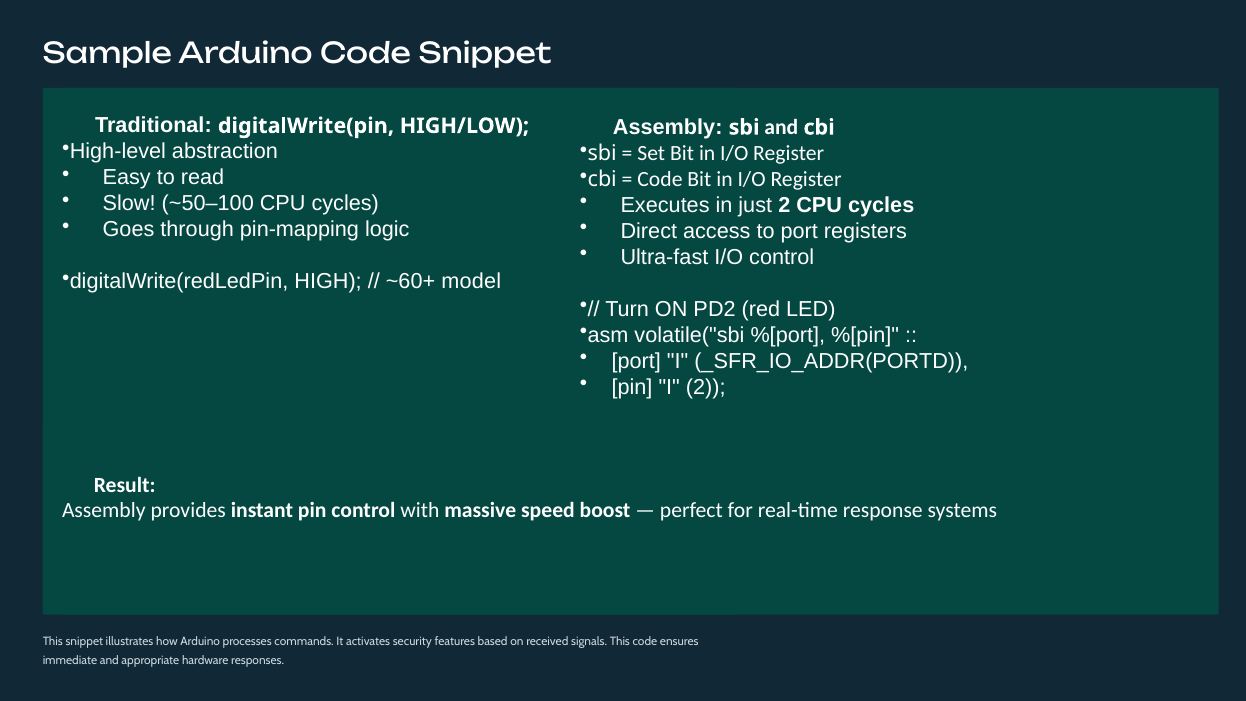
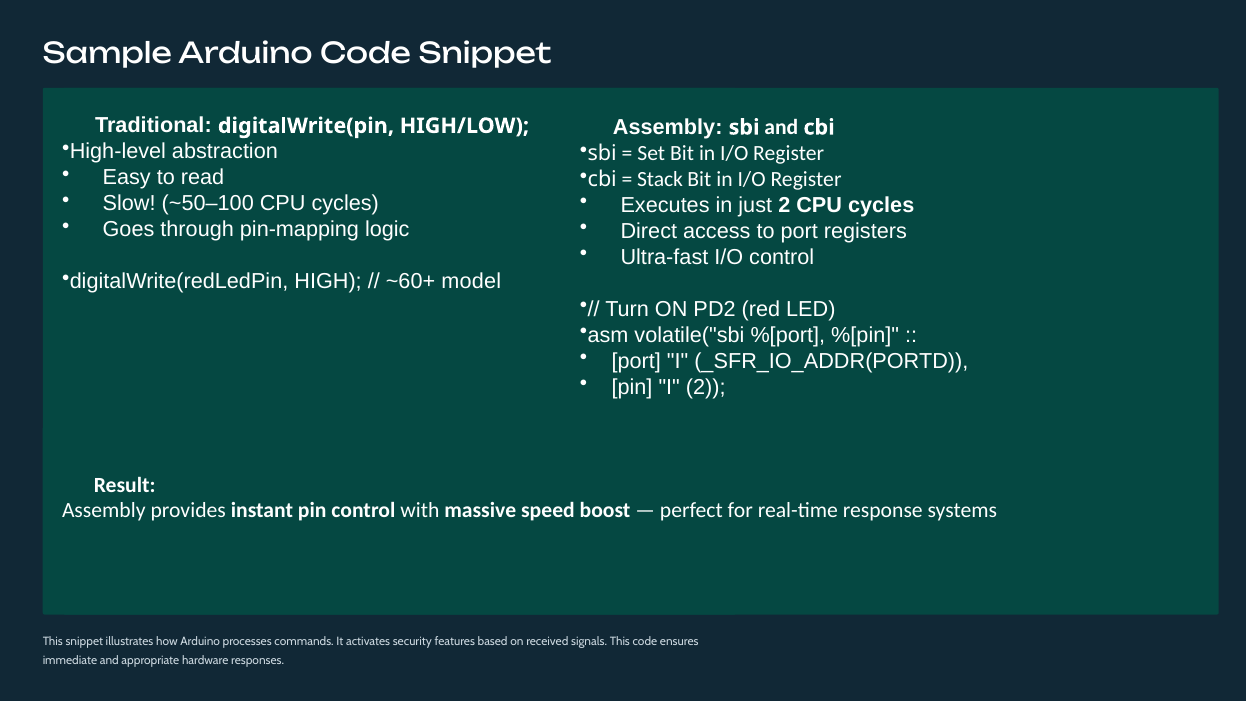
Code: Code -> Stack (660, 179)
